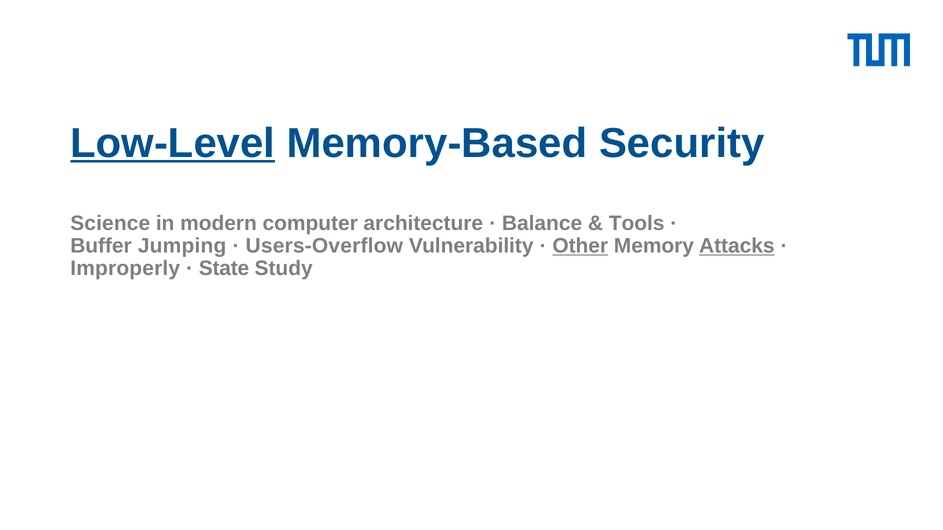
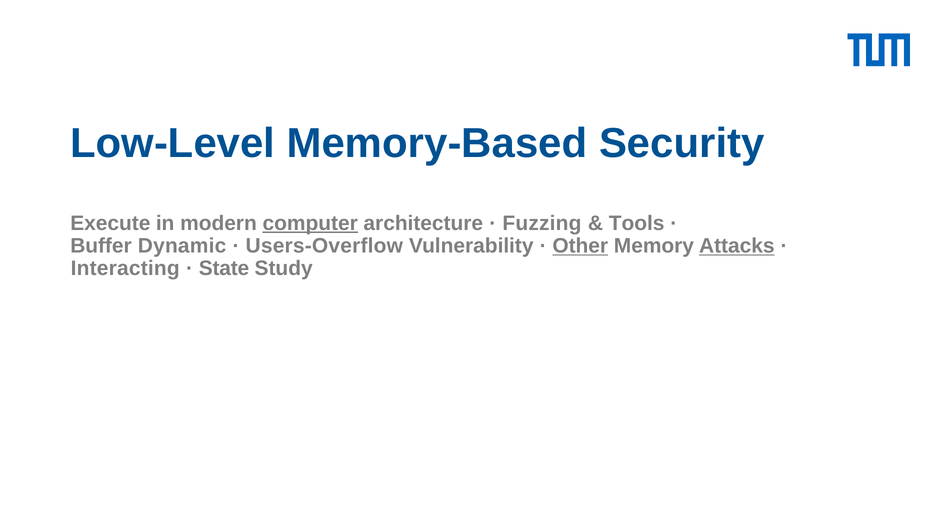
Low-Level underline: present -> none (173, 143)
Science: Science -> Execute (110, 224)
computer underline: none -> present (310, 224)
Balance: Balance -> Fuzzing (542, 224)
Jumping: Jumping -> Dynamic (182, 246)
Improperly: Improperly -> Interacting (125, 269)
